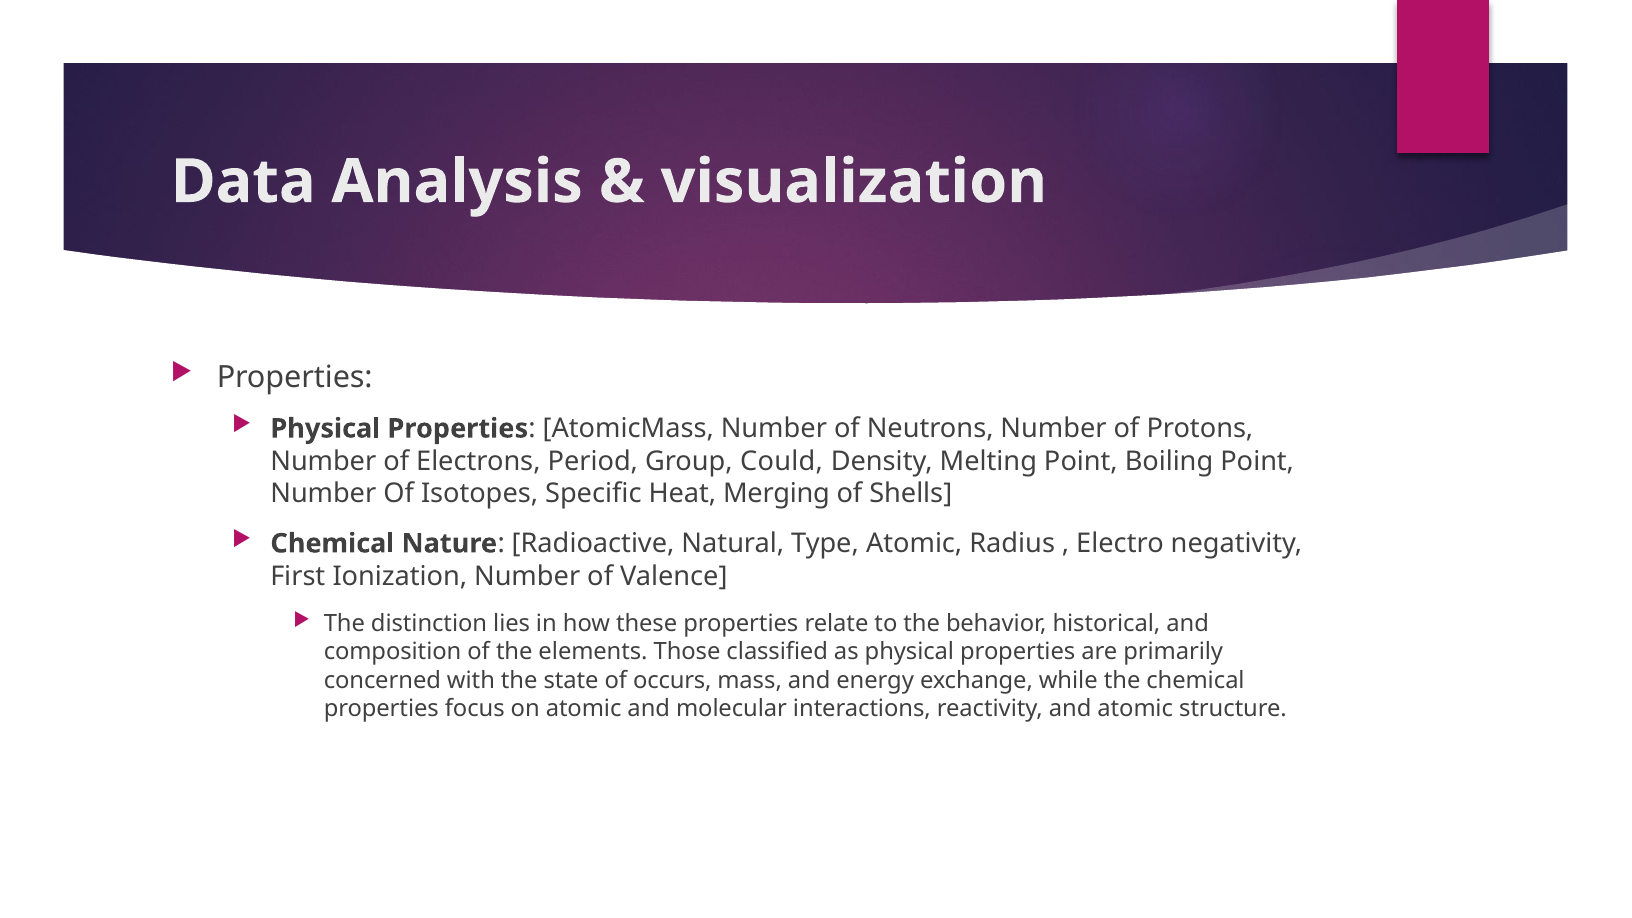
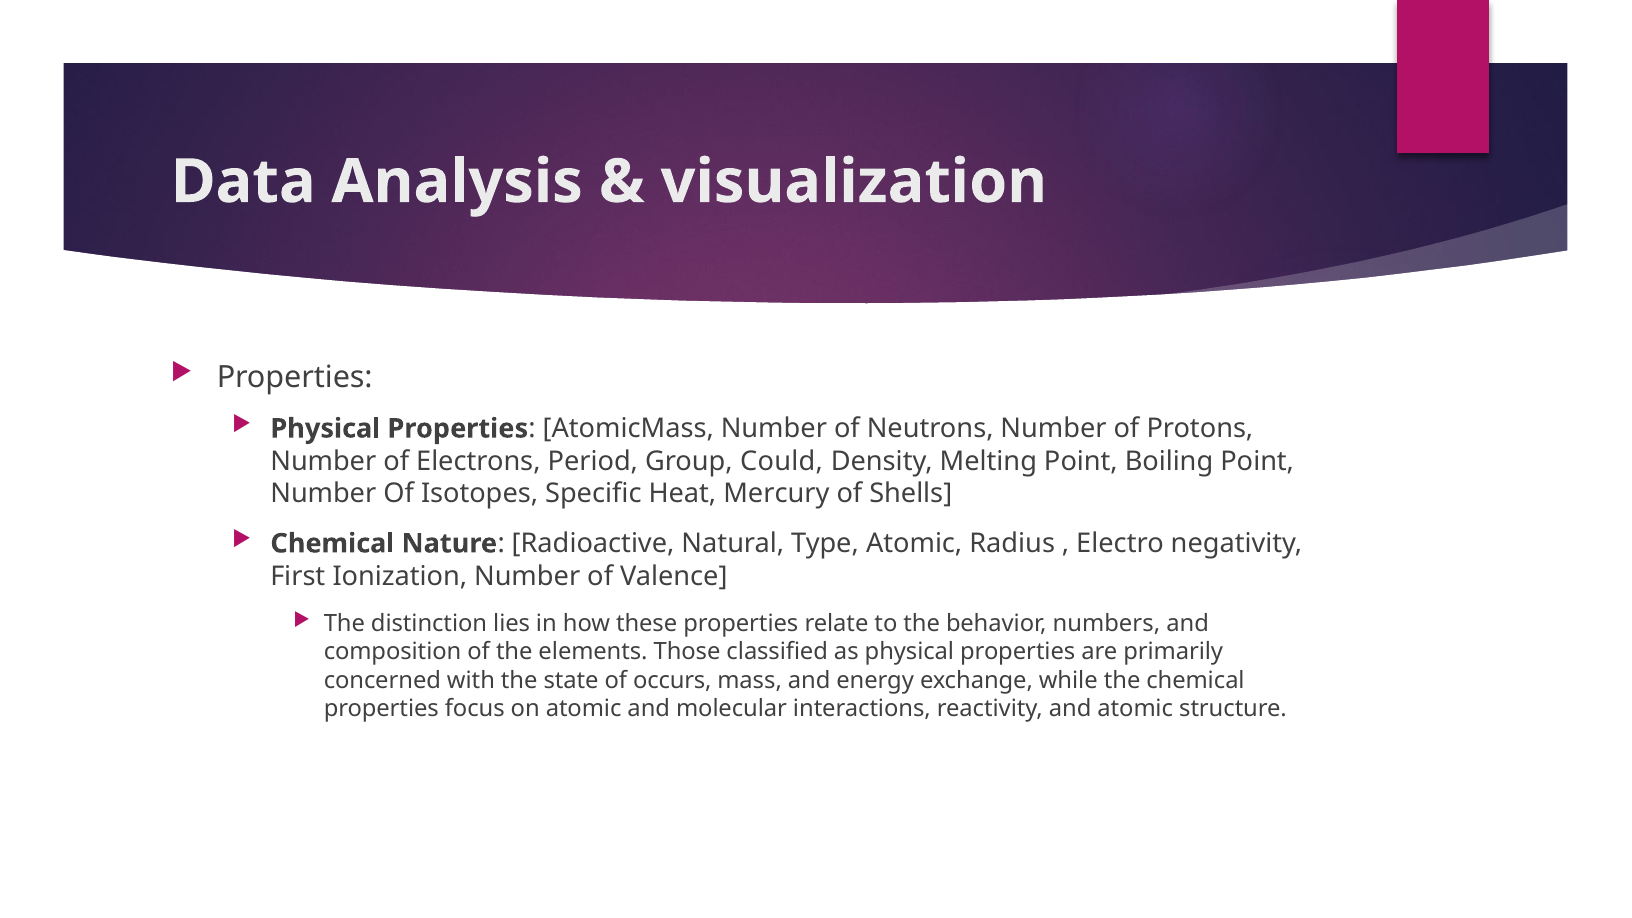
Merging: Merging -> Mercury (776, 494)
historical: historical -> numbers (1106, 624)
